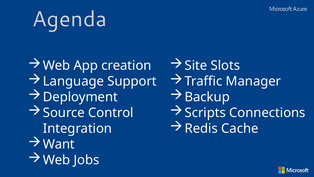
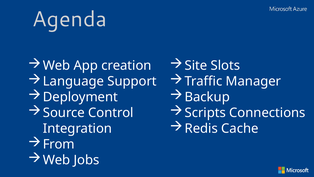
Want: Want -> From (59, 144)
